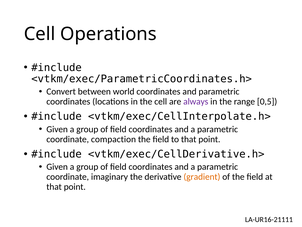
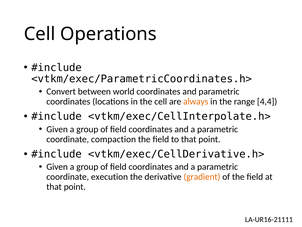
always colour: purple -> orange (196, 101)
0,5: 0,5 -> 4,4 (267, 101)
imaginary: imaginary -> execution (109, 176)
